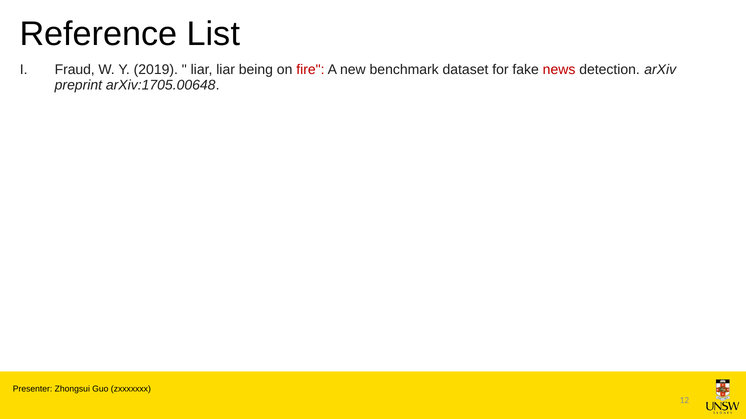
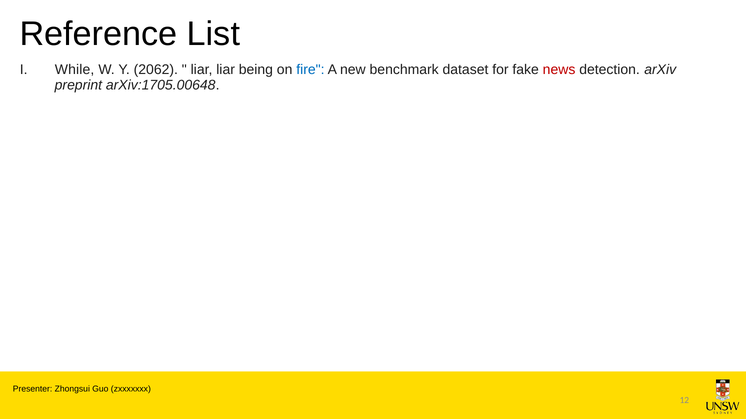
Fraud: Fraud -> While (75, 70)
2019: 2019 -> 2062 (156, 70)
fire colour: red -> blue (310, 70)
